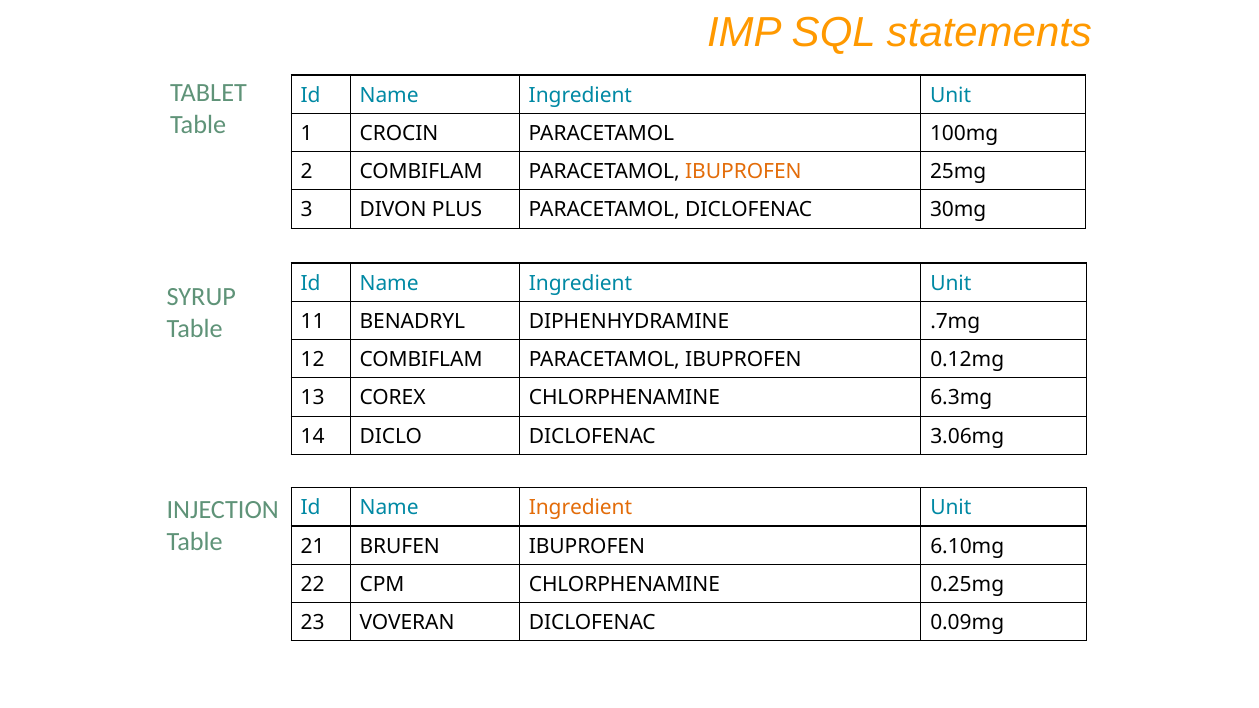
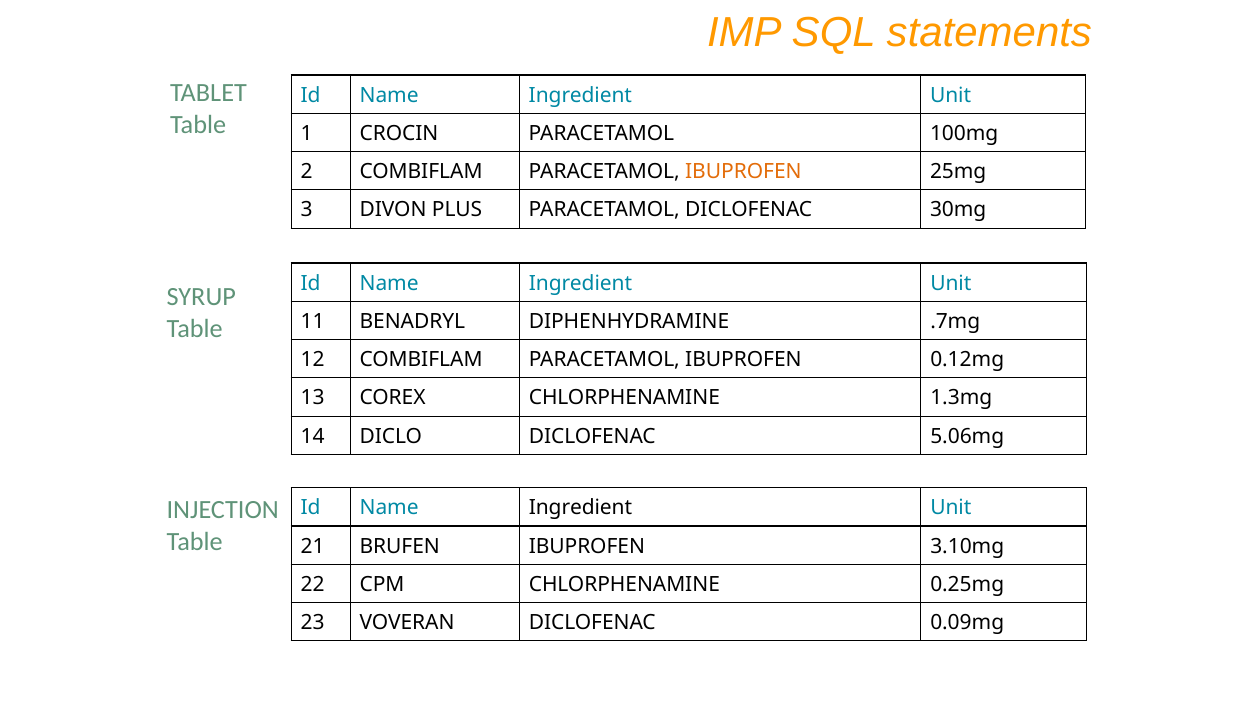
6.3mg: 6.3mg -> 1.3mg (961, 398)
3.06mg: 3.06mg -> 5.06mg (967, 436)
Ingredient colour: orange -> black (580, 508)
6.10mg: 6.10mg -> 3.10mg (967, 546)
